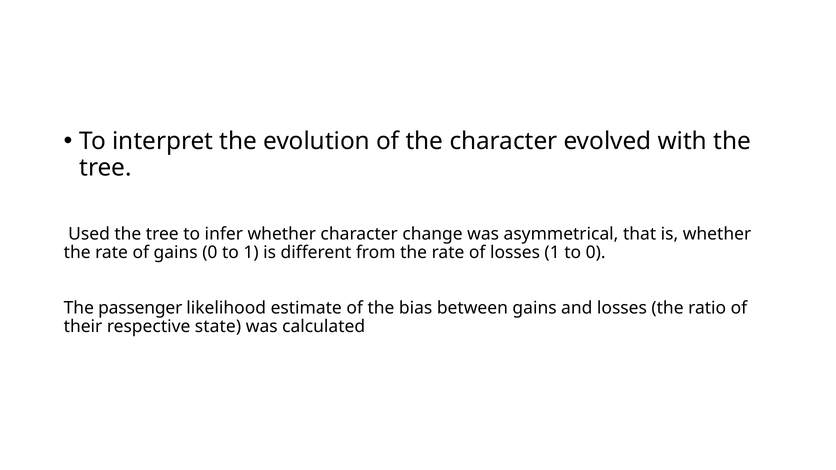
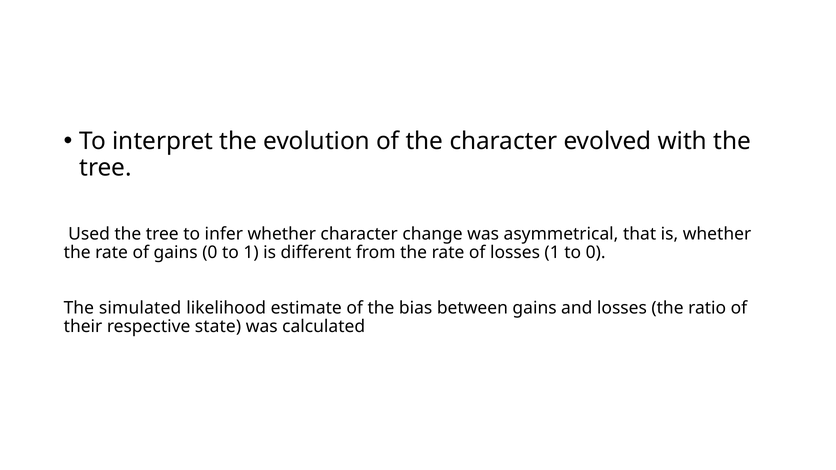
passenger: passenger -> simulated (140, 308)
